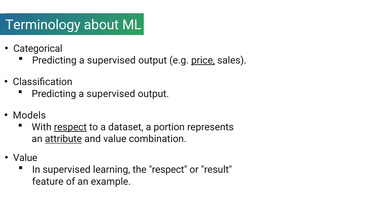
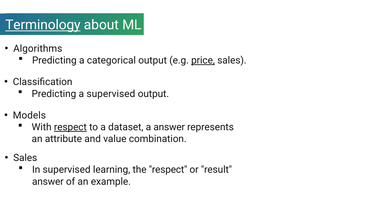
Terminology underline: none -> present (43, 25)
Categorical: Categorical -> Algorithms (38, 49)
supervised: supervised -> categorical (111, 60)
a portion: portion -> answer (169, 127)
attribute underline: present -> none (63, 139)
Value: Value -> Sales (25, 158)
feature: feature -> answer (48, 182)
